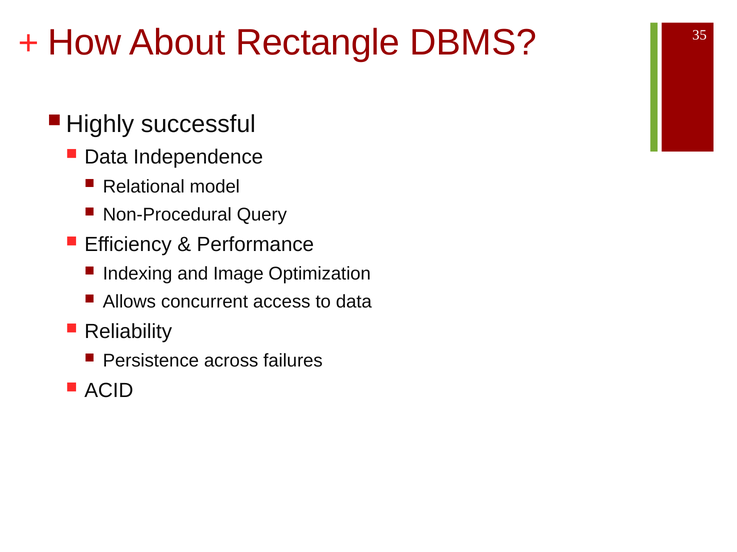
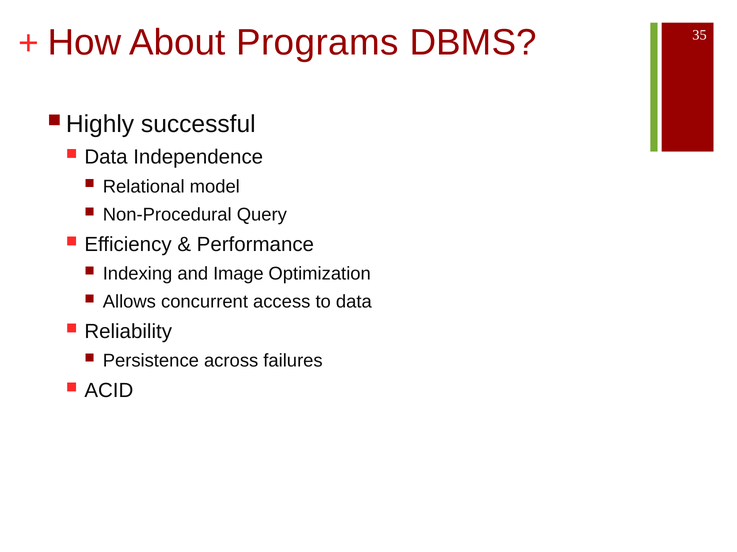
Rectangle: Rectangle -> Programs (317, 43)
